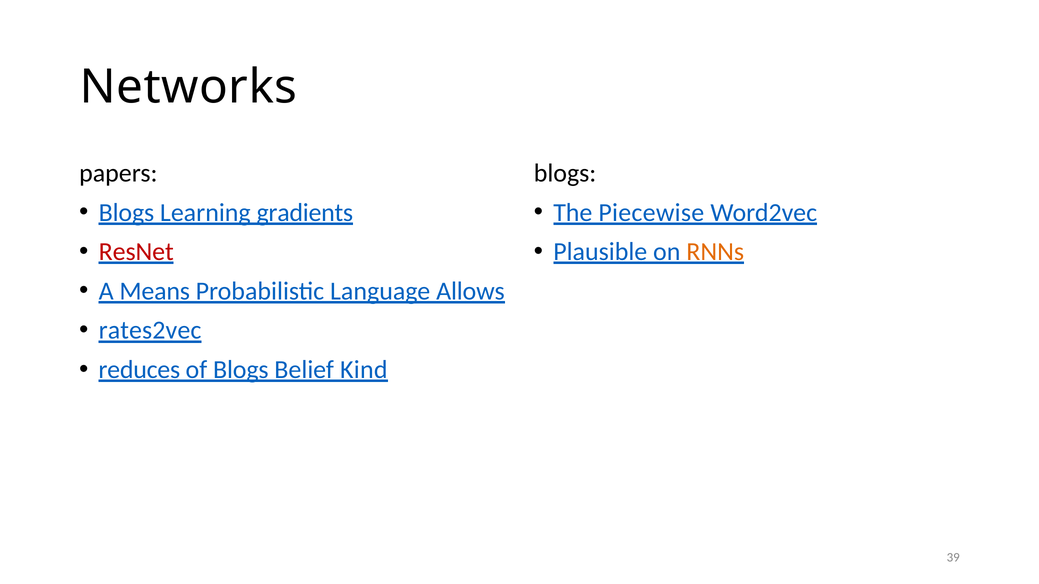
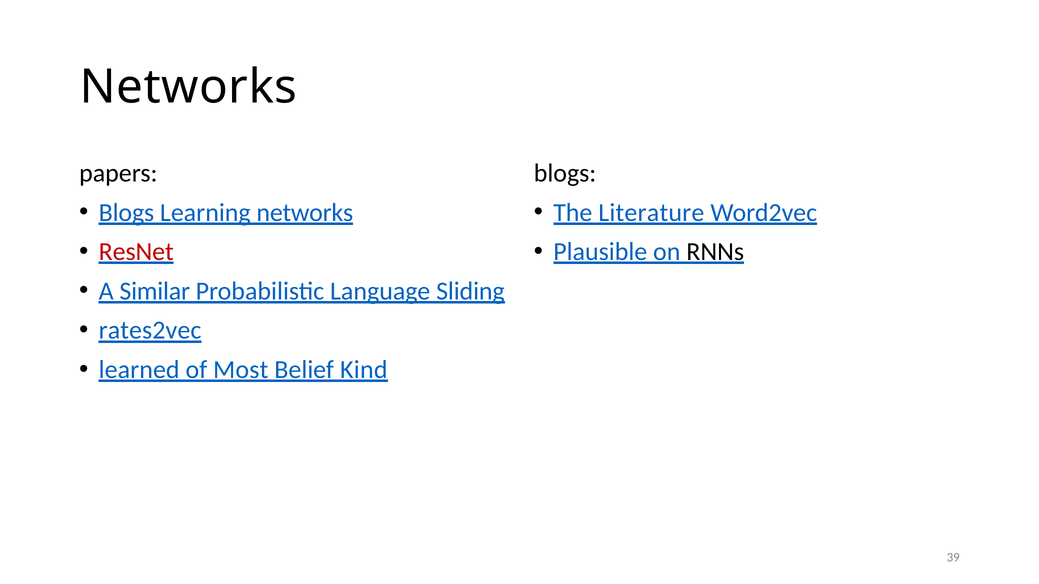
Learning gradients: gradients -> networks (305, 213)
Piecewise: Piecewise -> Literature (651, 213)
RNNs colour: orange -> black (715, 252)
Means: Means -> Similar (155, 291)
Allows: Allows -> Sliding (470, 291)
reduces: reduces -> learned (139, 370)
of Blogs: Blogs -> Most (241, 370)
